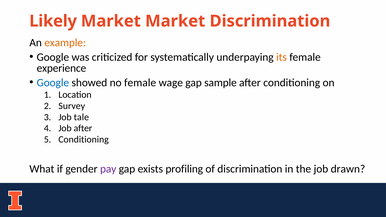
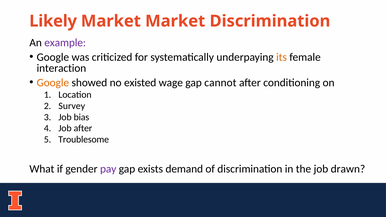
example colour: orange -> purple (65, 43)
experience: experience -> interaction (61, 68)
Google colour: blue -> orange (53, 83)
no female: female -> existed (140, 83)
sample: sample -> cannot (220, 83)
tale: tale -> bias (81, 117)
Conditioning: Conditioning -> Troublesome (84, 140)
profiling: profiling -> demand (184, 169)
